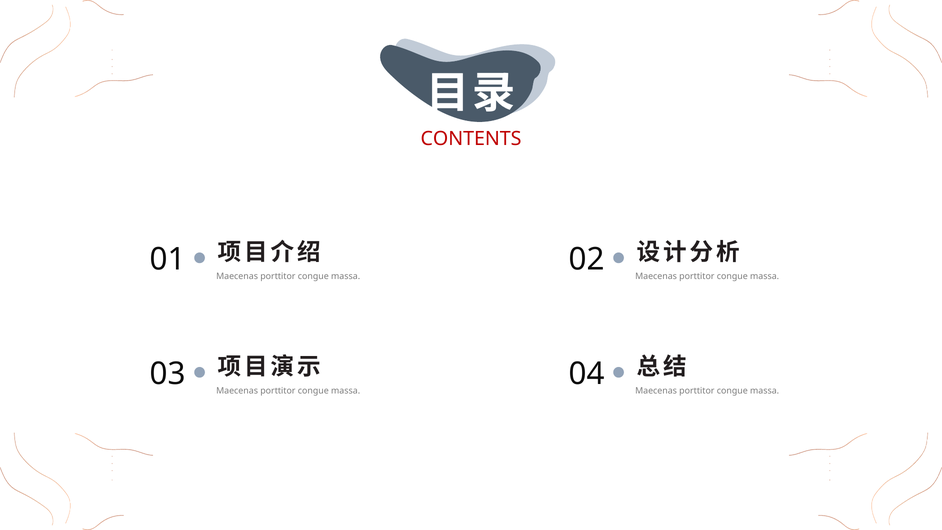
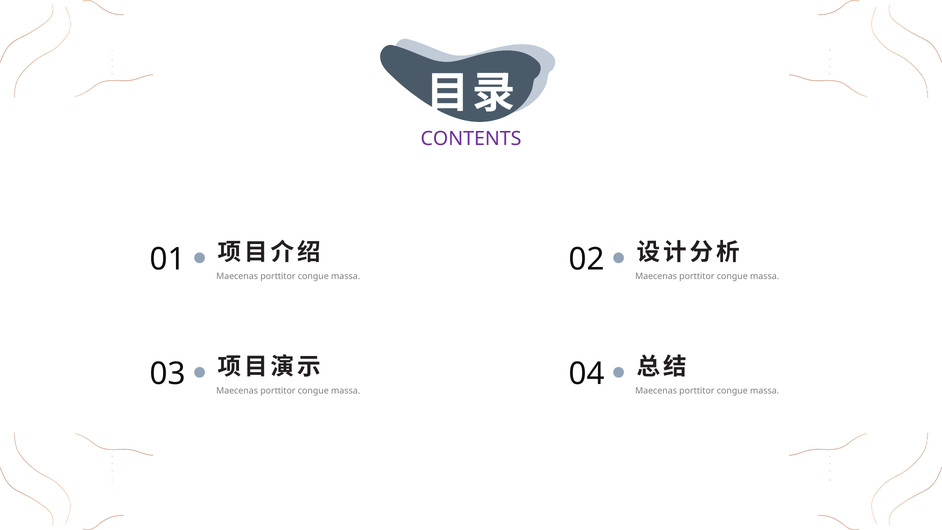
CONTENTS colour: red -> purple (471, 139)
